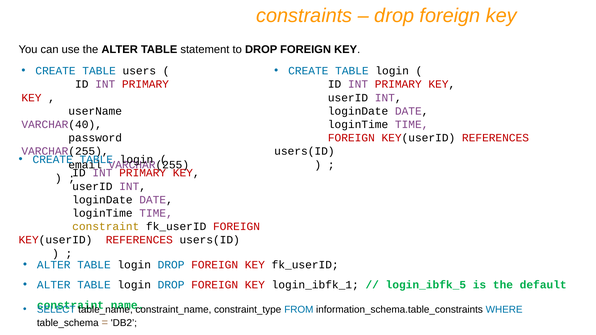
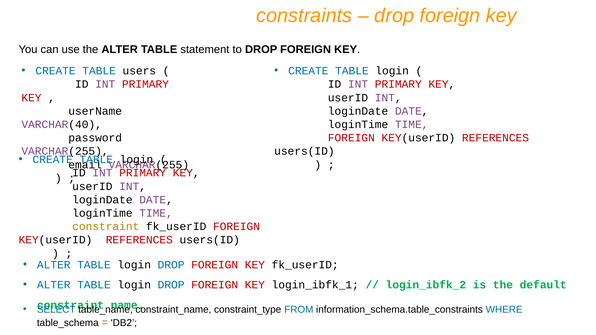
login_ibfk_5: login_ibfk_5 -> login_ibfk_2 (426, 285)
